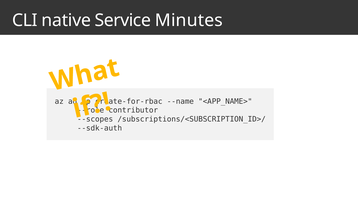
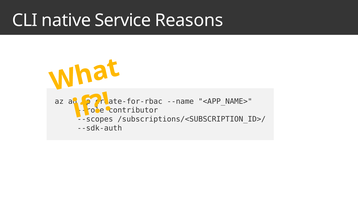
Minutes: Minutes -> Reasons (189, 21)
